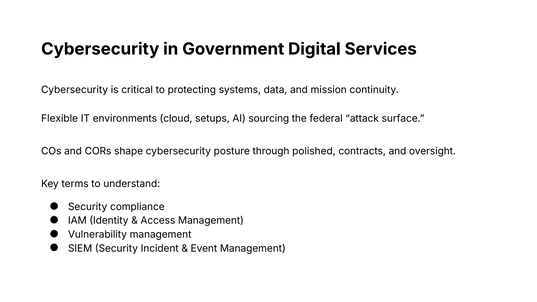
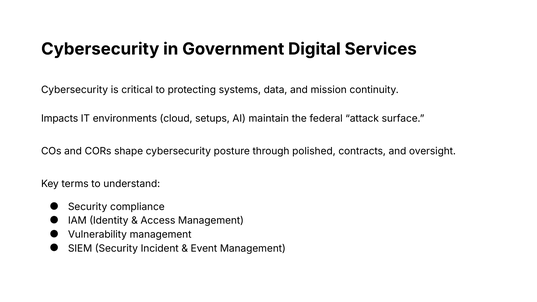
Flexible: Flexible -> Impacts (60, 118)
sourcing: sourcing -> maintain (269, 118)
